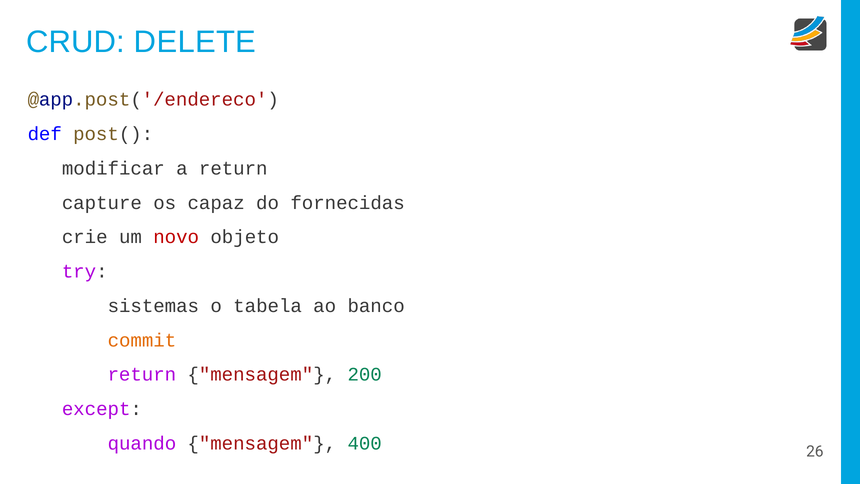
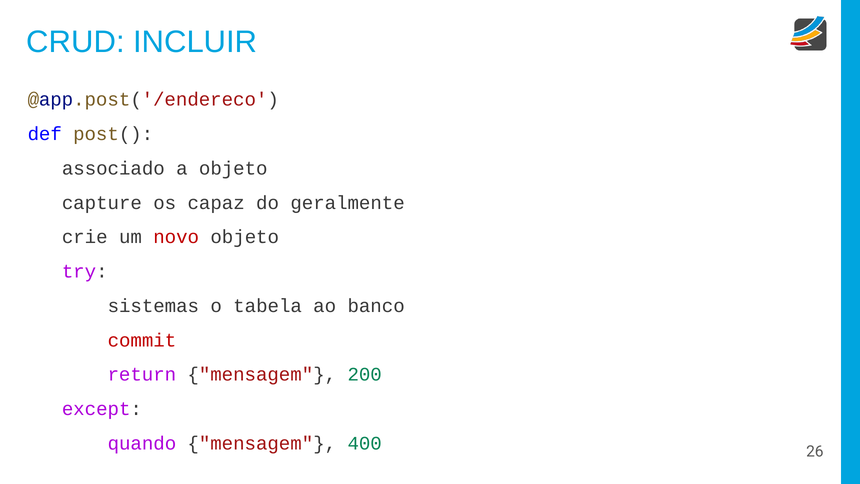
DELETE: DELETE -> INCLUIR (195, 42)
modificar: modificar -> associado (113, 168)
a return: return -> objeto (233, 168)
fornecidas: fornecidas -> geralmente (348, 203)
commit colour: orange -> red (142, 340)
